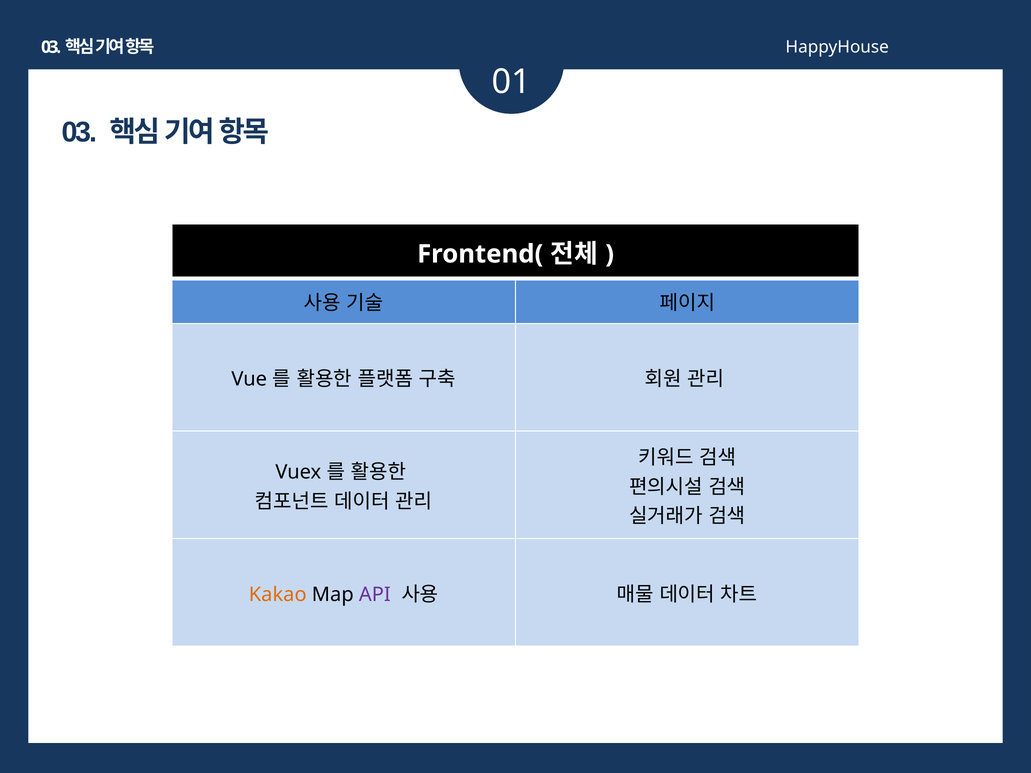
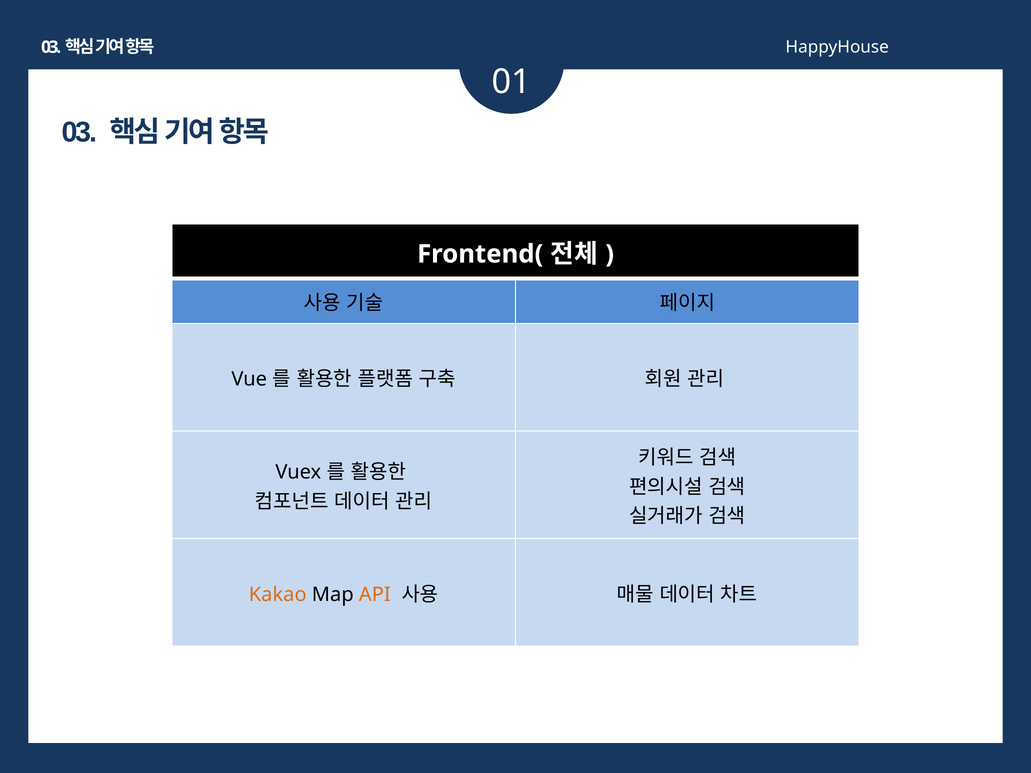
API colour: purple -> orange (375, 595)
